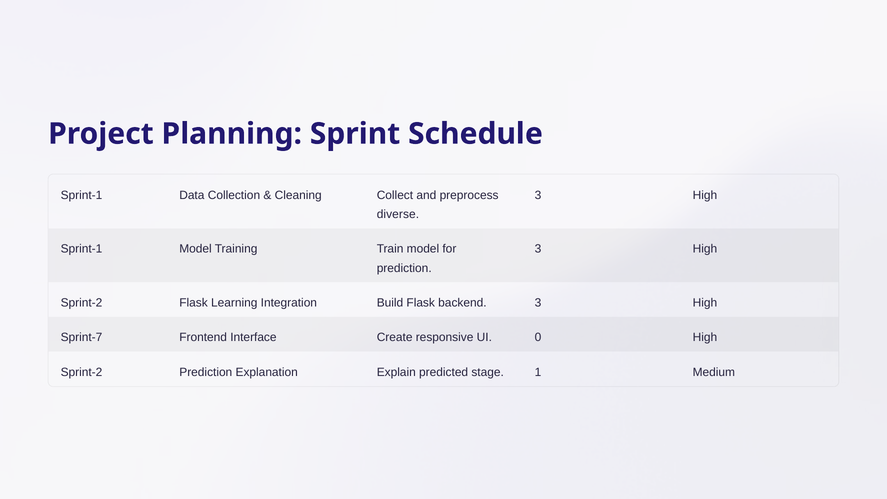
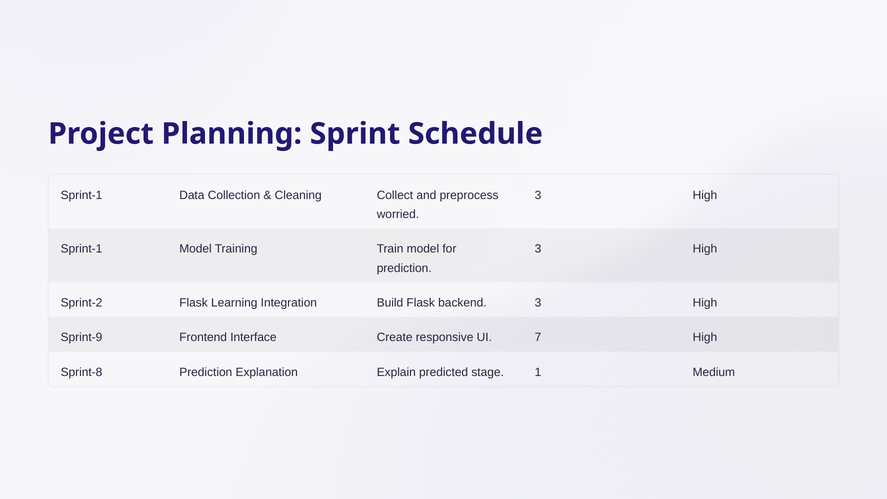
diverse: diverse -> worried (398, 214)
Sprint-7: Sprint-7 -> Sprint-9 (81, 337)
0: 0 -> 7 (538, 337)
Sprint-2: Sprint-2 -> Sprint-8 (81, 372)
